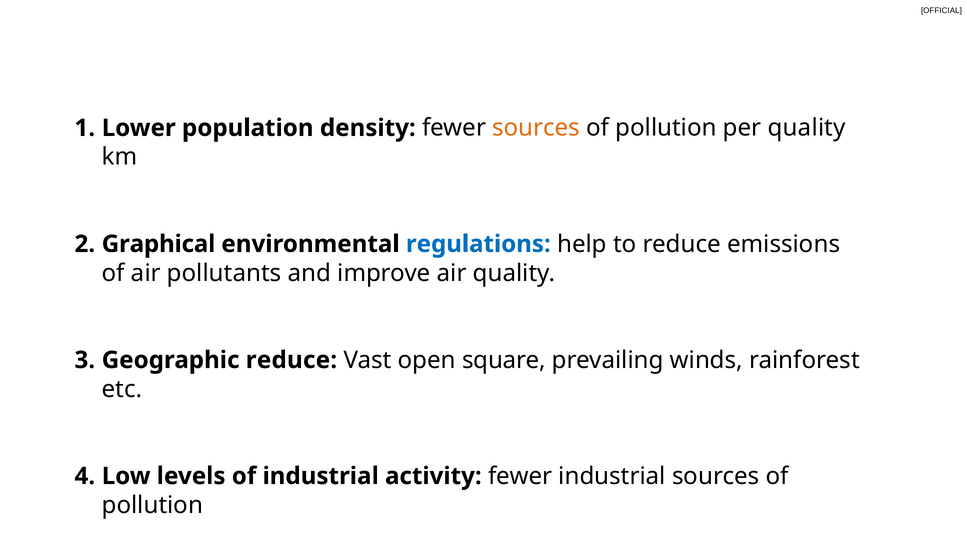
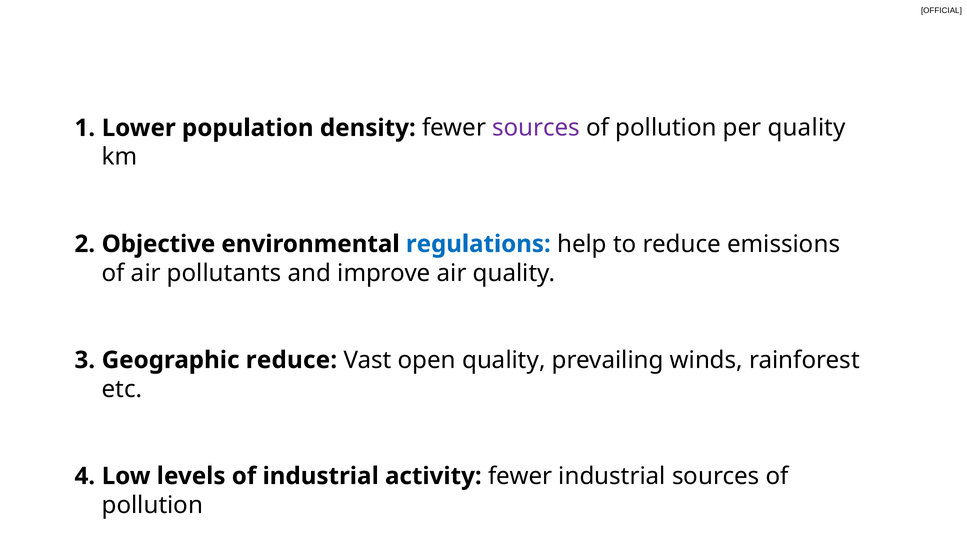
sources colour: orange -> purple (536, 128)
Graphical: Graphical -> Objective (158, 244)
open square: square -> quality (504, 360)
